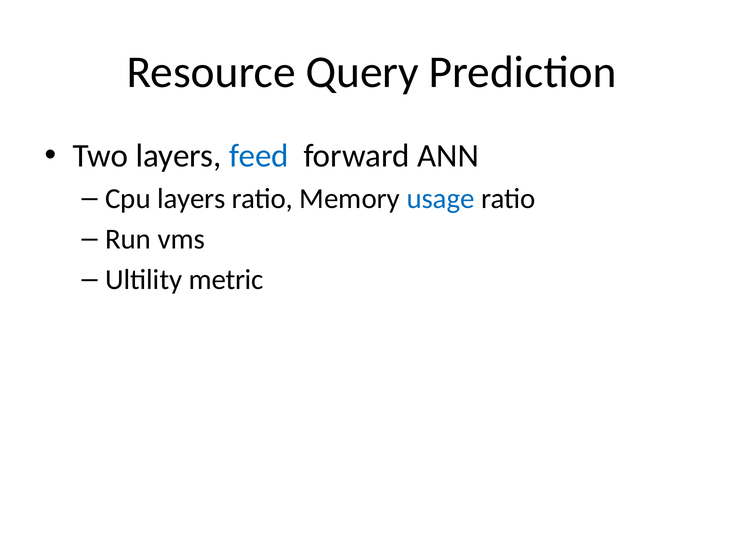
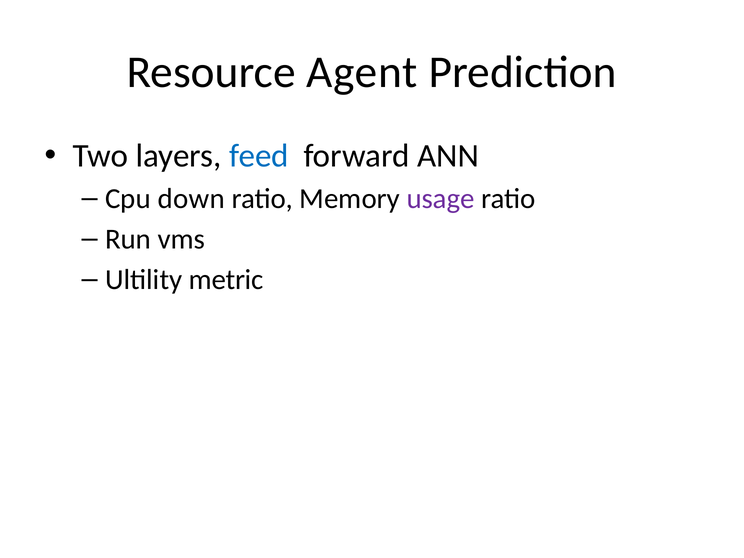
Query: Query -> Agent (362, 72)
Cpu layers: layers -> down (191, 199)
usage colour: blue -> purple (441, 199)
